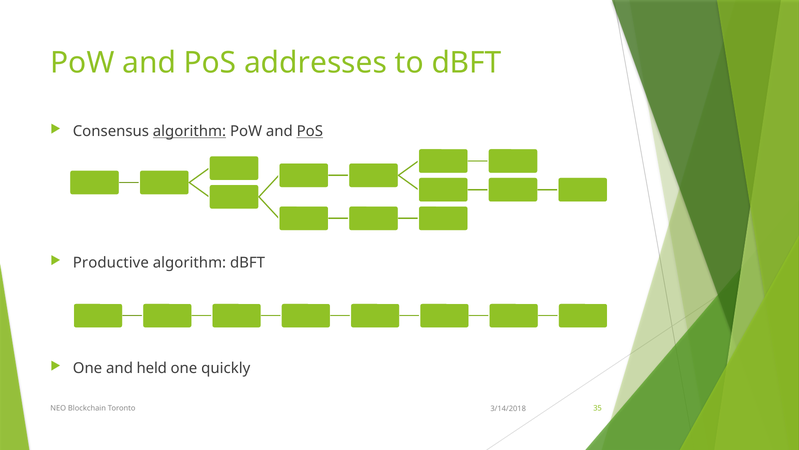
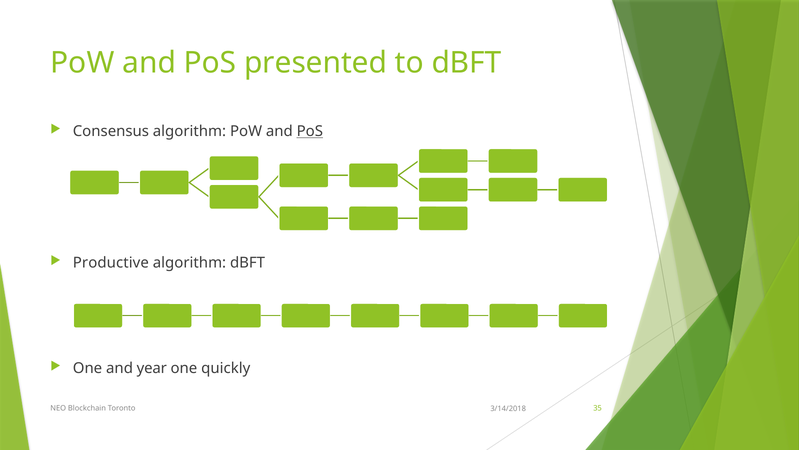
addresses: addresses -> presented (316, 63)
algorithm underline: present -> none (189, 131)
held: held -> year (152, 368)
